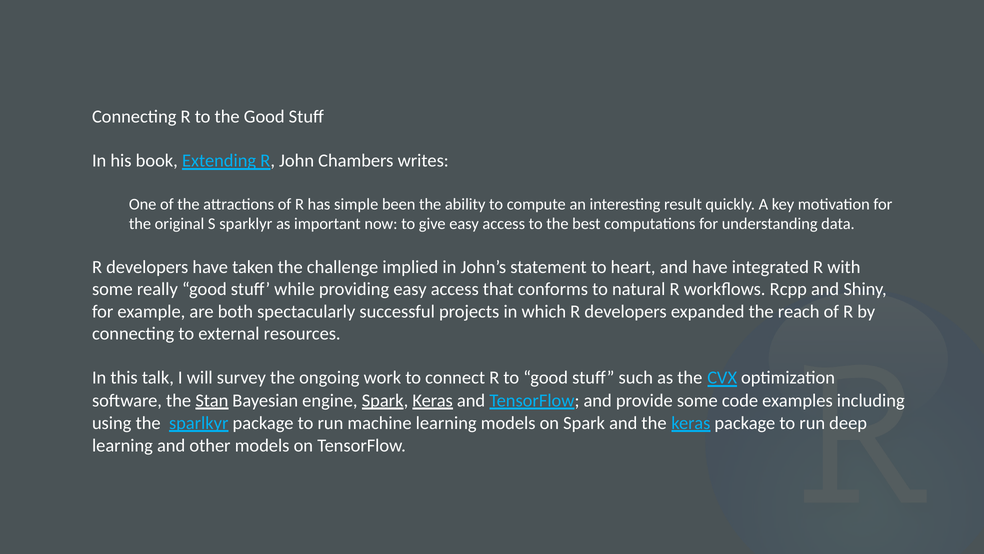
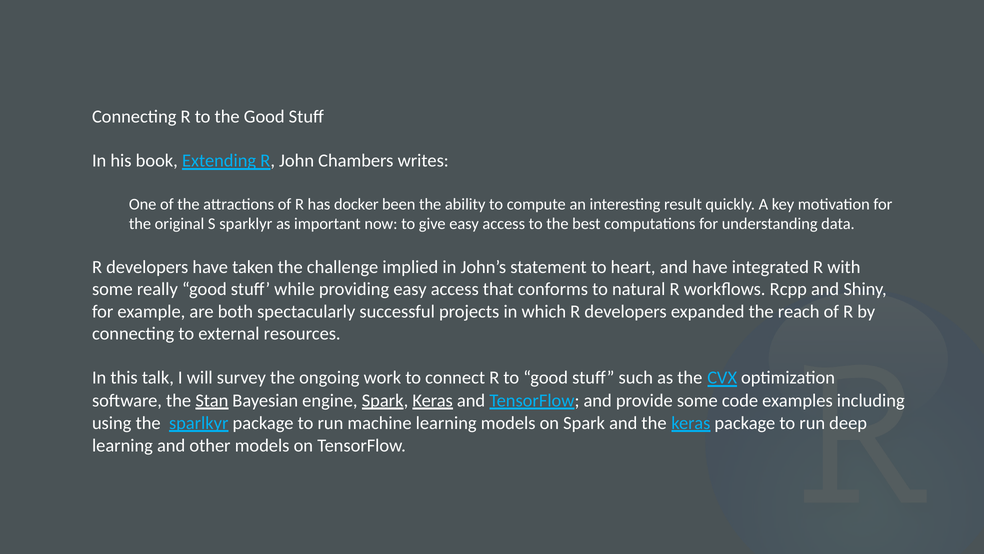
simple: simple -> docker (356, 204)
